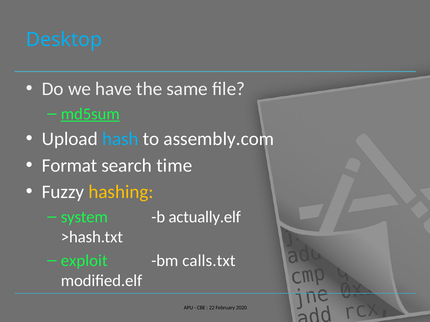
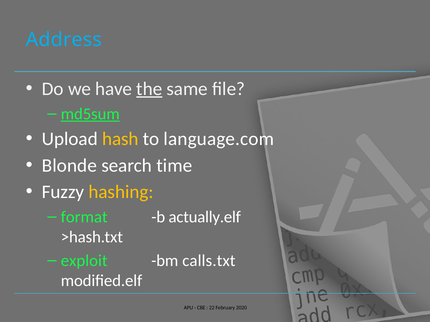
Desktop: Desktop -> Address (64, 40)
the underline: none -> present (149, 89)
hash colour: light blue -> yellow (120, 139)
assembly.com: assembly.com -> language.com (219, 139)
Format: Format -> Blonde (69, 166)
system: system -> format (84, 217)
